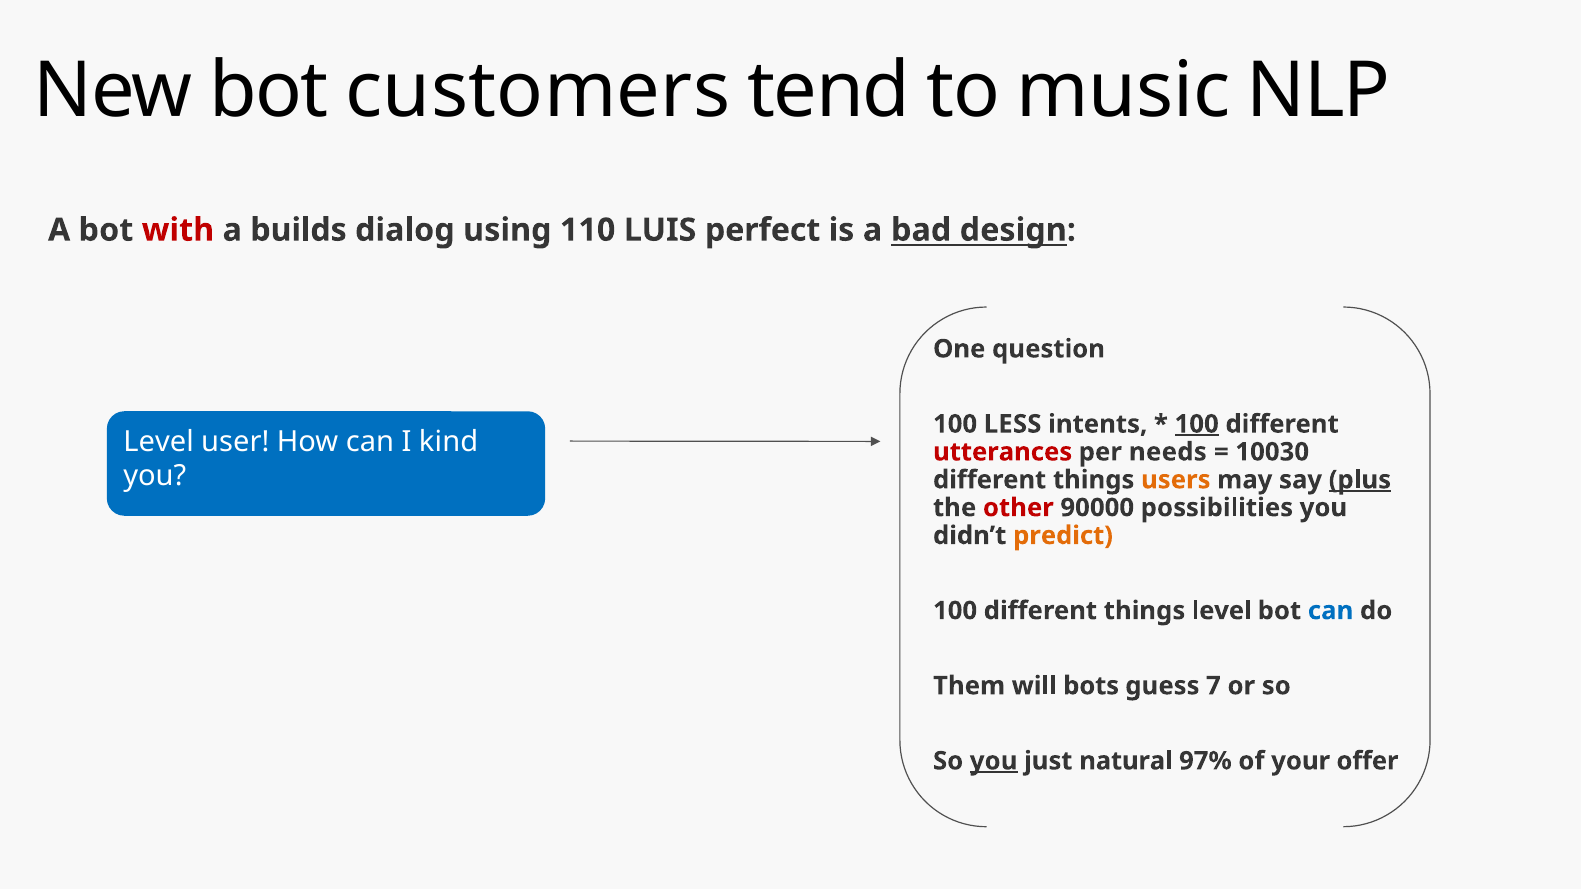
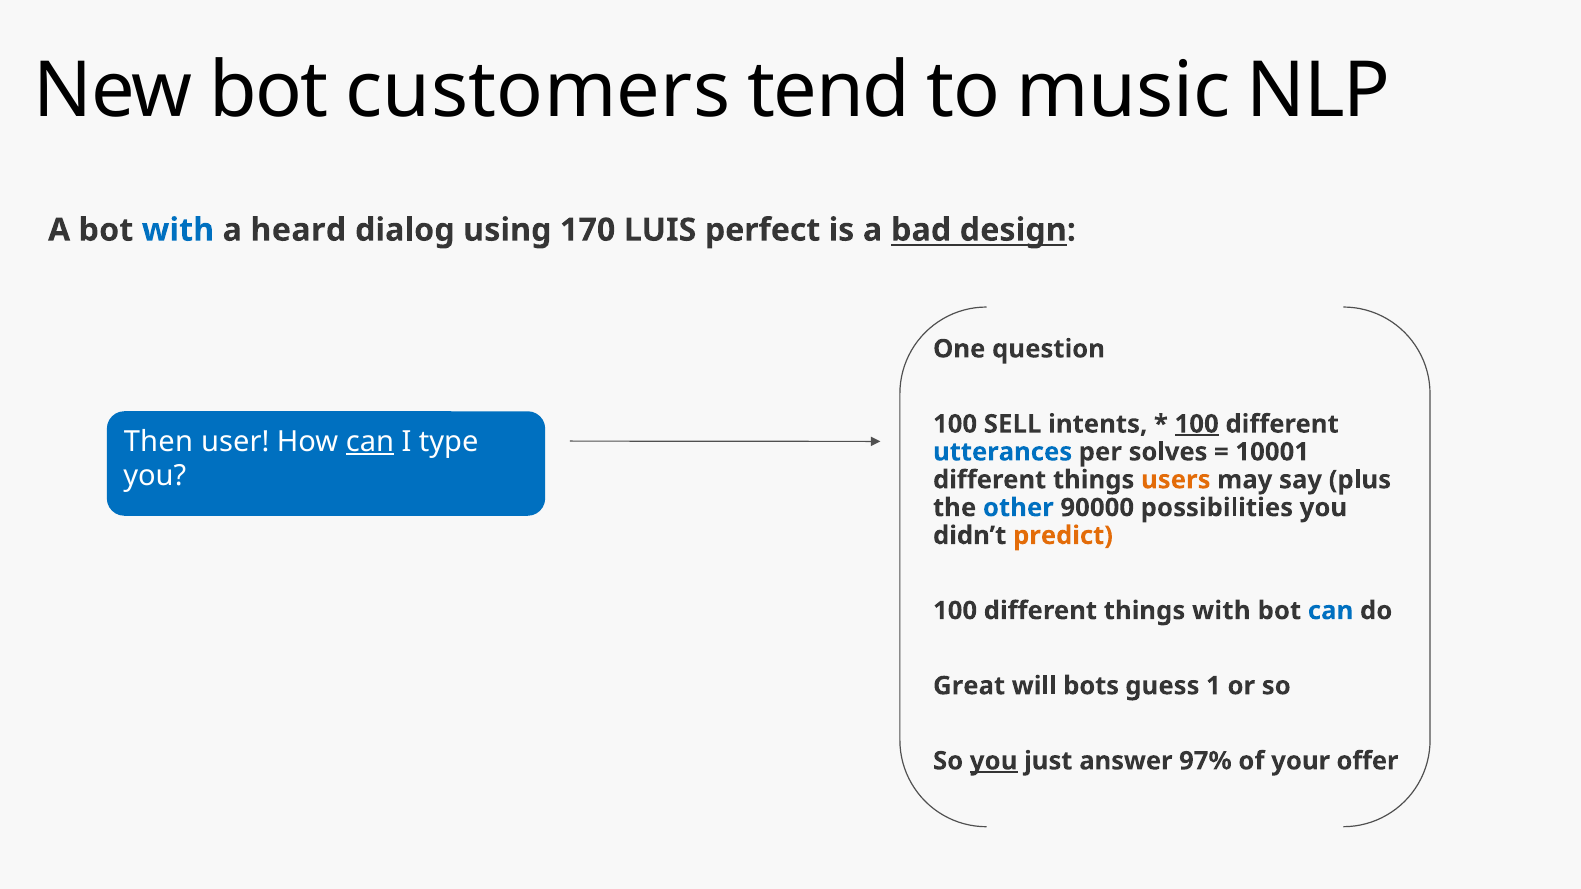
with colour: red -> blue (178, 230)
builds: builds -> heard (298, 230)
110: 110 -> 170 (588, 230)
LESS: LESS -> SELL (1013, 424)
Level: Level -> Then (158, 442)
can underline: none -> present (370, 442)
kind: kind -> type (449, 442)
utterances colour: red -> blue (1003, 452)
needs: needs -> solves (1168, 452)
10030: 10030 -> 10001 (1272, 452)
plus underline: present -> none (1360, 480)
other colour: red -> blue (1018, 508)
things level: level -> with (1221, 611)
Them: Them -> Great (969, 686)
7: 7 -> 1 (1213, 686)
natural: natural -> answer (1126, 761)
